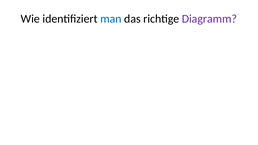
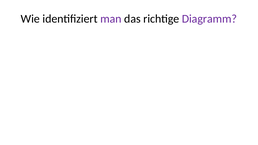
man colour: blue -> purple (111, 19)
